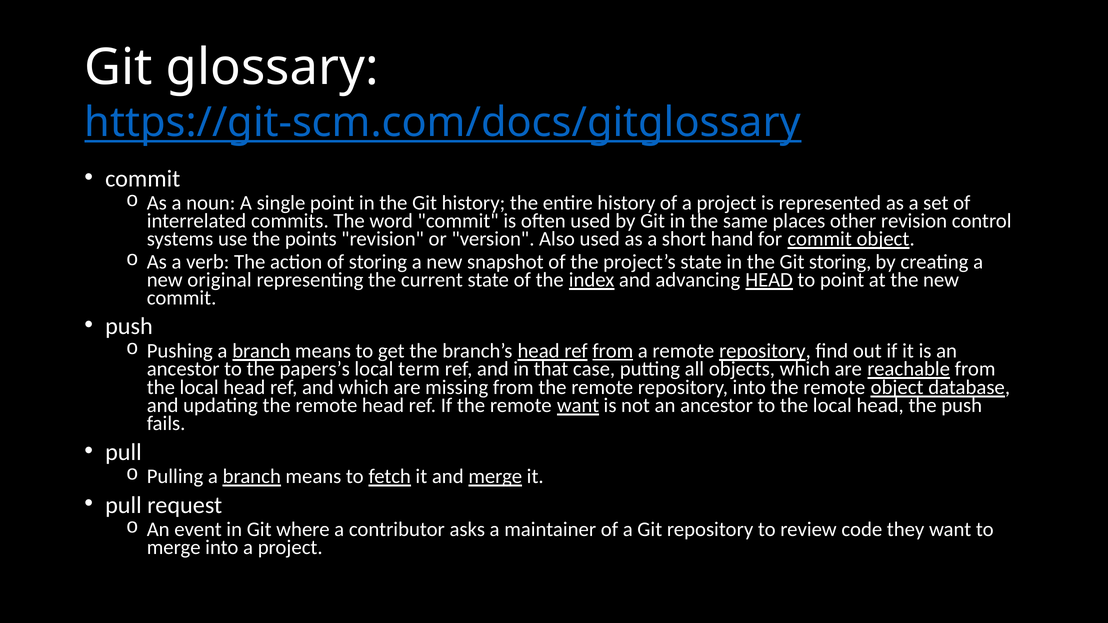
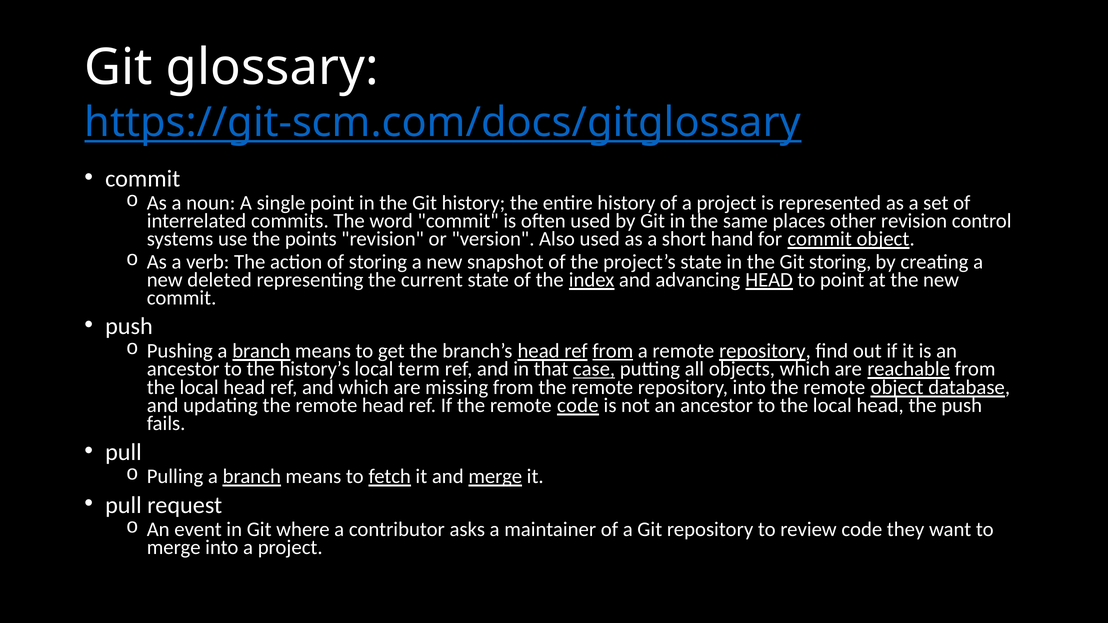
original: original -> deleted (220, 280)
papers’s: papers’s -> history’s (315, 369)
case underline: none -> present (594, 369)
remote want: want -> code (578, 406)
